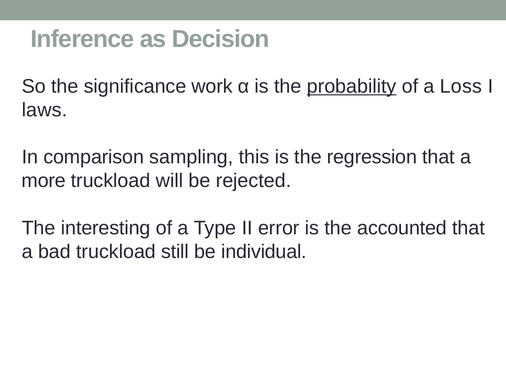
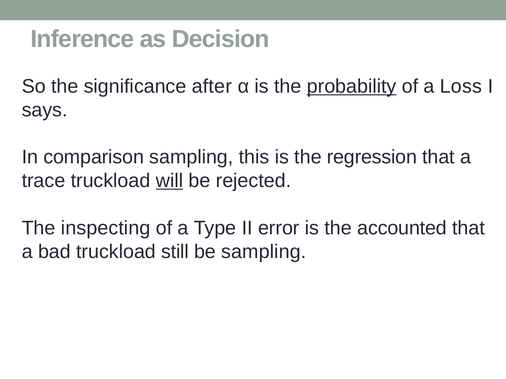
work: work -> after (212, 86)
laws: laws -> says (45, 110)
more: more -> trace (44, 181)
will underline: none -> present (170, 181)
interesting: interesting -> inspecting (106, 228)
be individual: individual -> sampling (264, 252)
